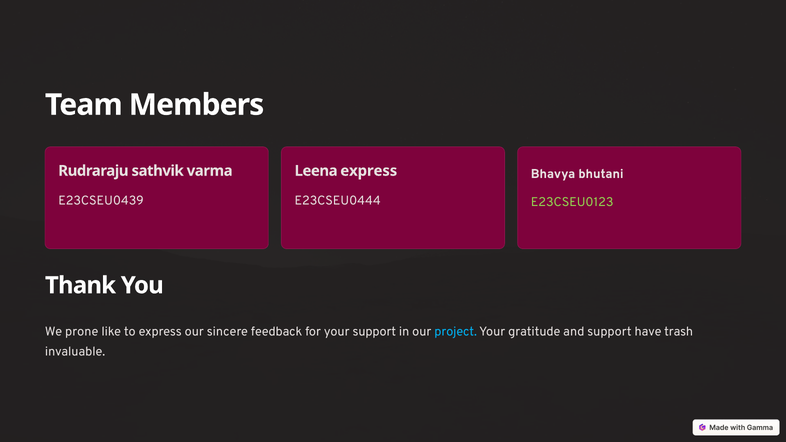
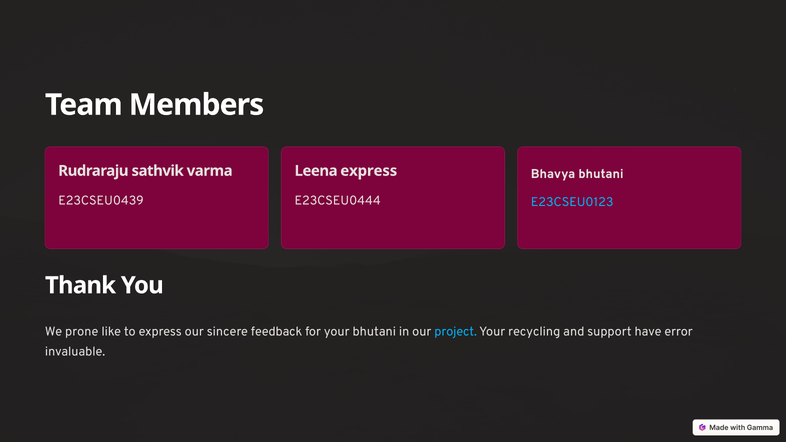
E23CSEU0123 colour: light green -> light blue (572, 202)
your support: support -> bhutani (374, 331)
gratitude: gratitude -> recycling (534, 331)
trash: trash -> error (679, 331)
